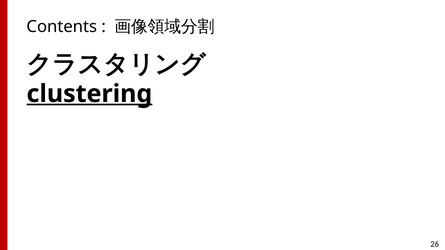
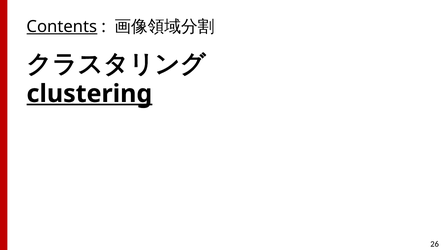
Contents underline: none -> present (62, 27)
